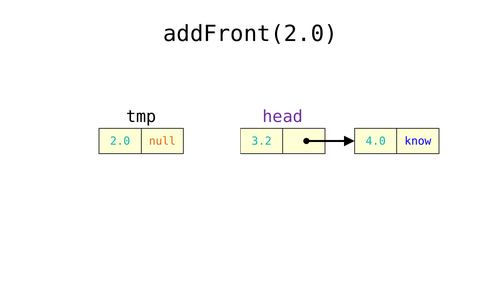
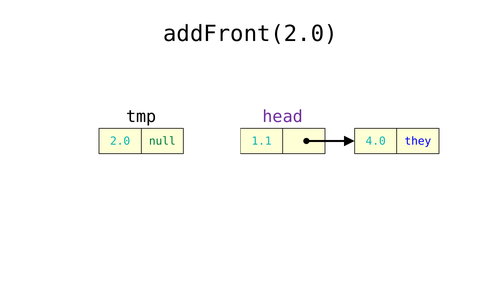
null colour: orange -> green (162, 141)
3.2: 3.2 -> 1.1 (262, 141)
know: know -> they (418, 141)
